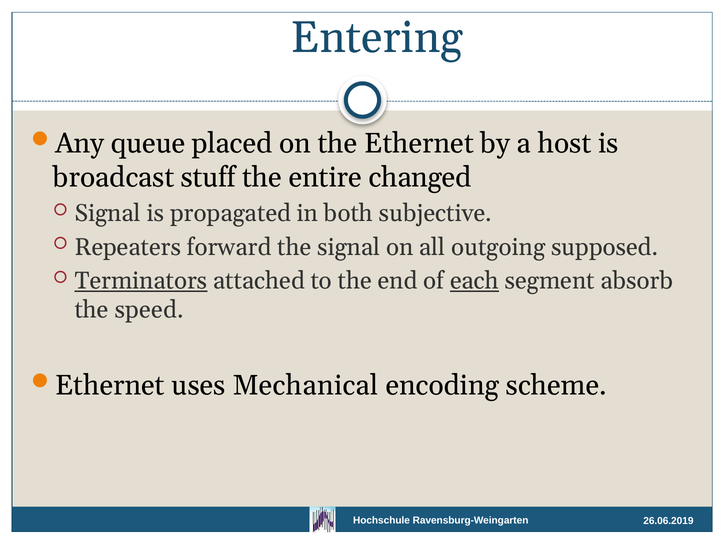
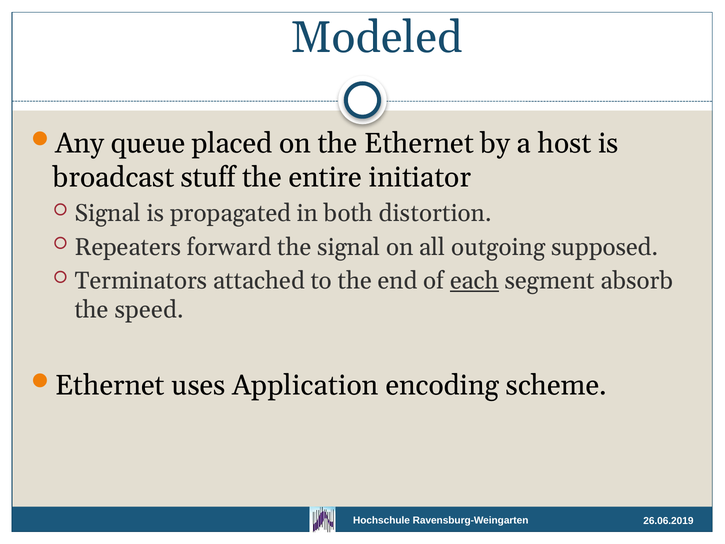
Entering: Entering -> Modeled (377, 38)
changed: changed -> initiator (420, 177)
subjective: subjective -> distortion (435, 213)
Terminators underline: present -> none (141, 281)
Mechanical: Mechanical -> Application (305, 385)
